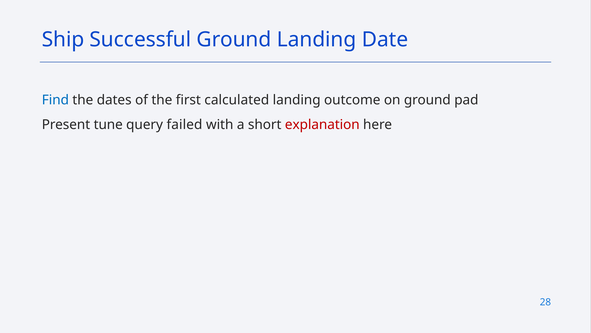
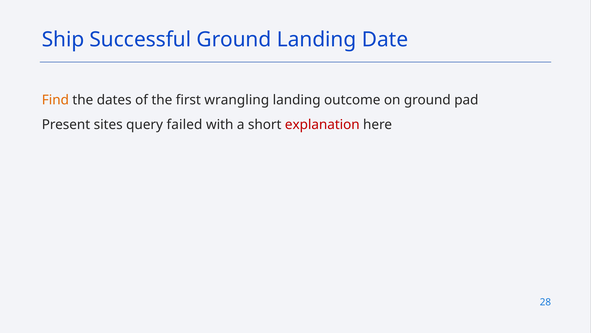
Find colour: blue -> orange (55, 100)
calculated: calculated -> wrangling (237, 100)
tune: tune -> sites (108, 125)
